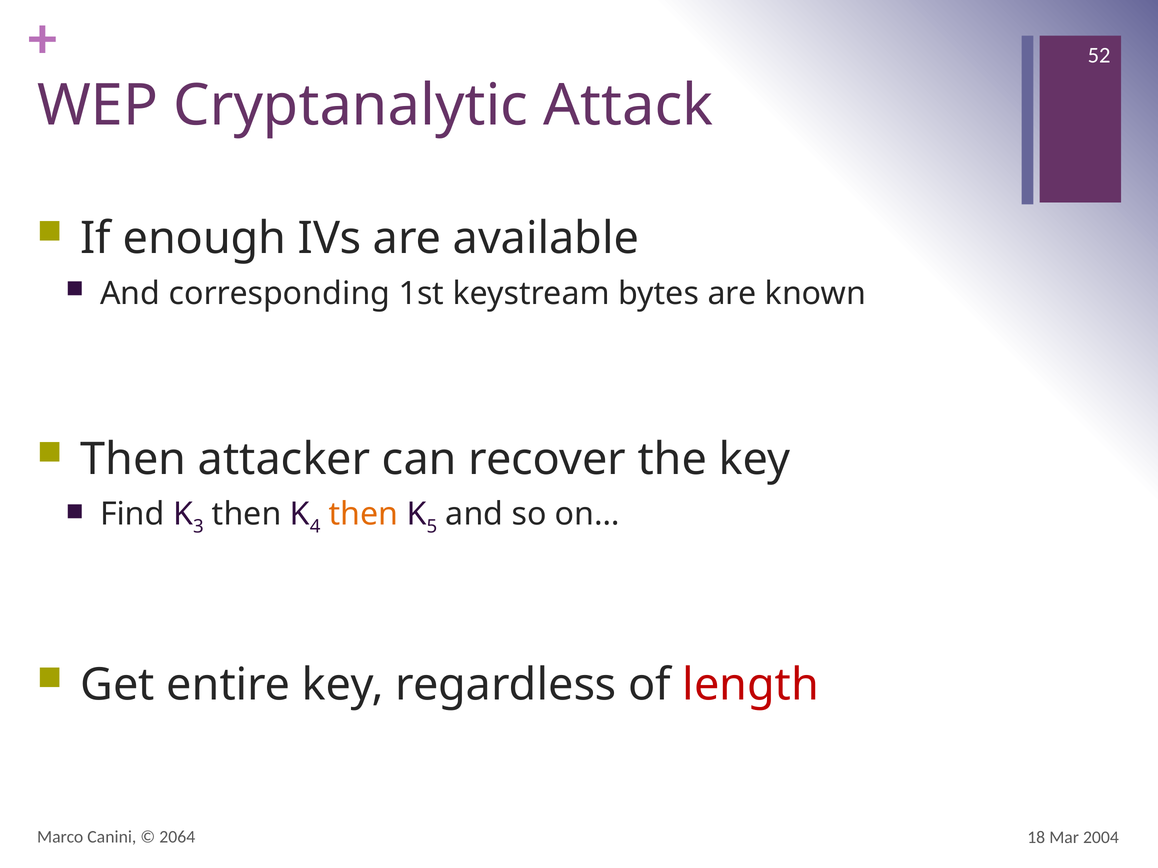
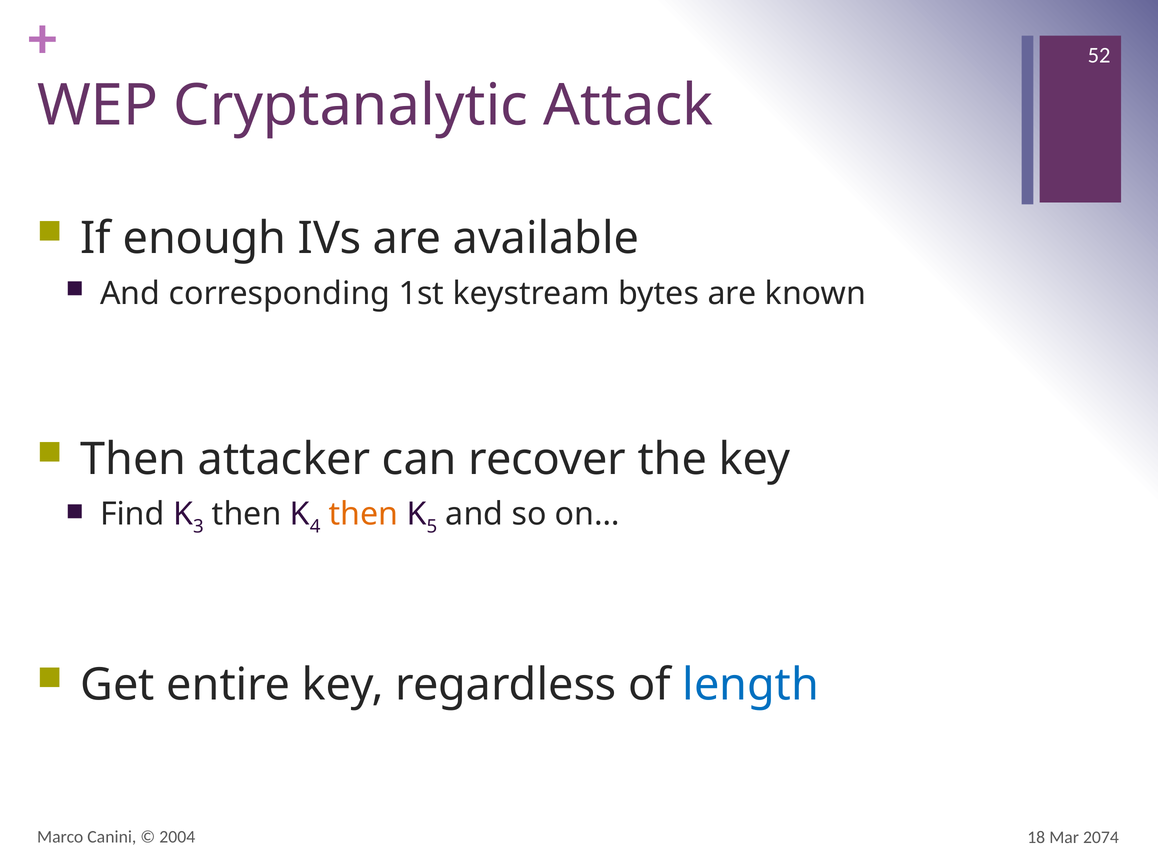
length colour: red -> blue (751, 685)
2064: 2064 -> 2004 (177, 837)
2004: 2004 -> 2074 (1101, 838)
